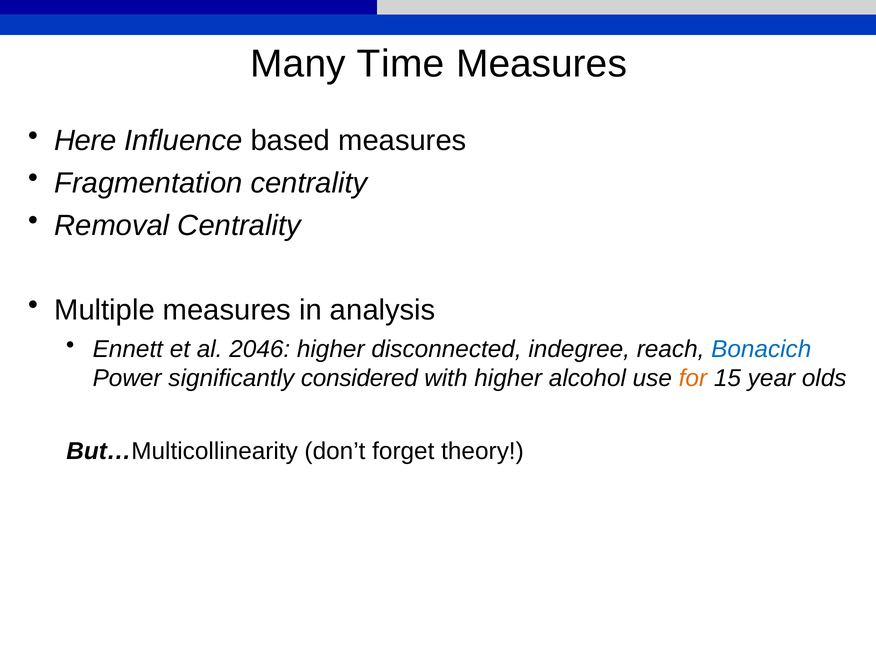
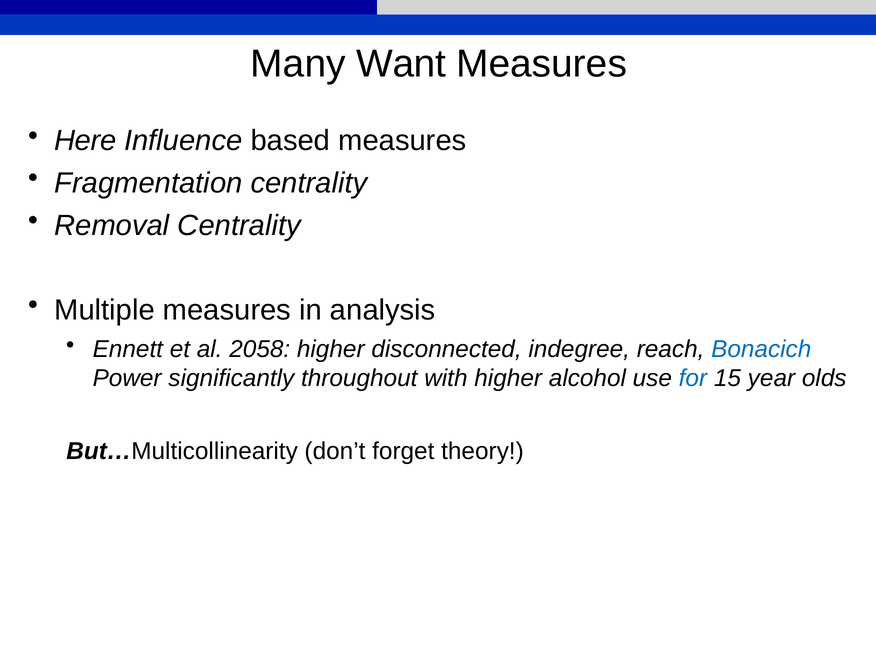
Time: Time -> Want (401, 64)
2046: 2046 -> 2058 (260, 349)
considered: considered -> throughout (359, 378)
for colour: orange -> blue (693, 378)
